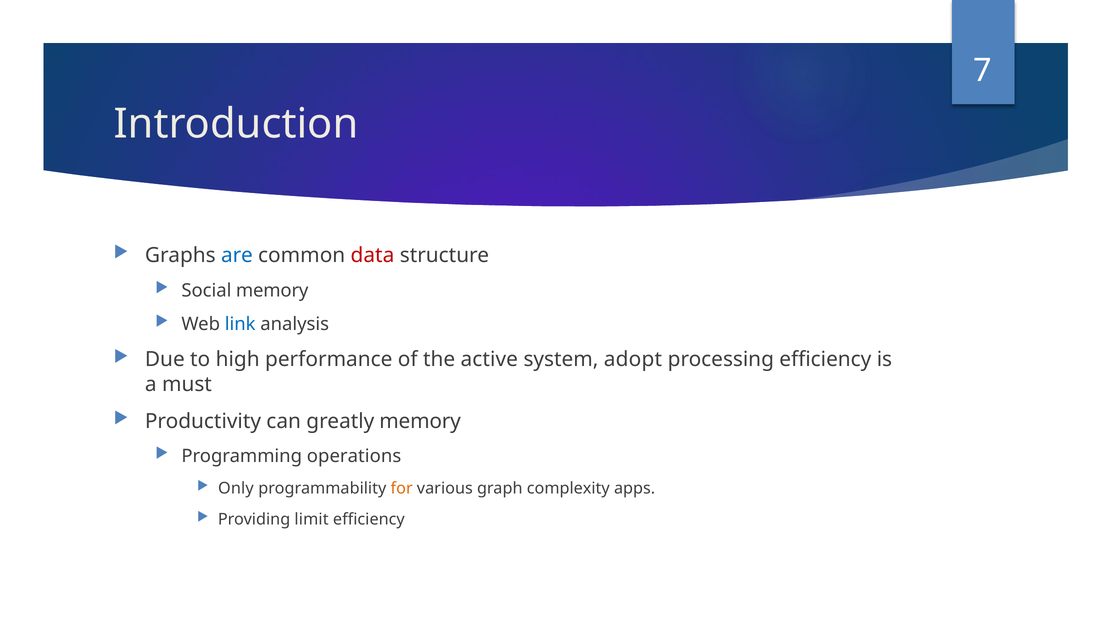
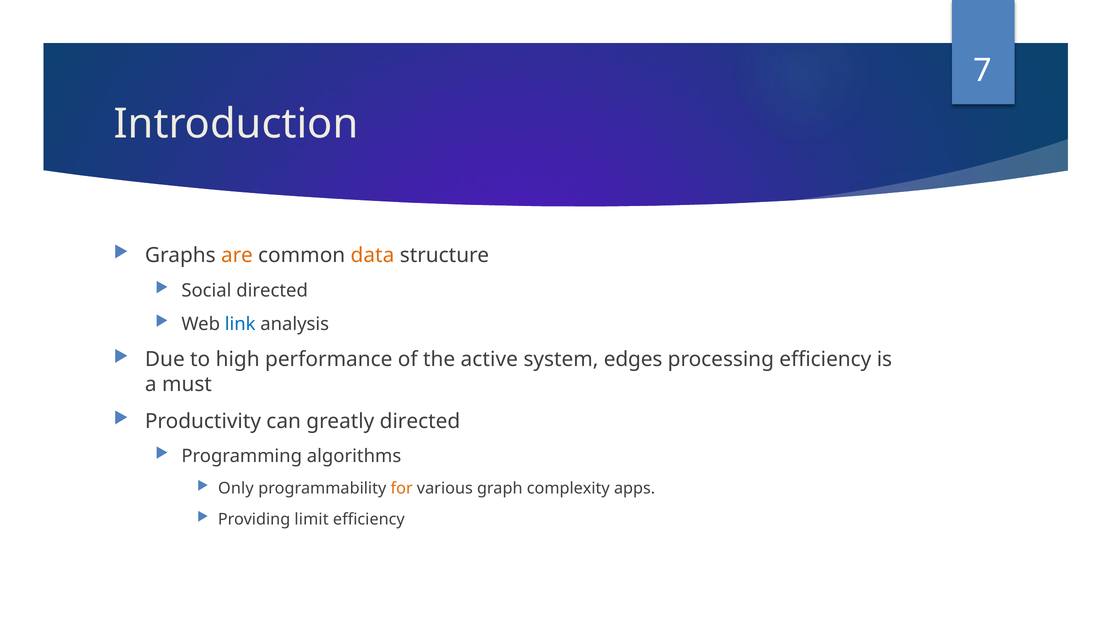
are colour: blue -> orange (237, 256)
data colour: red -> orange (372, 256)
Social memory: memory -> directed (272, 291)
adopt: adopt -> edges (633, 360)
greatly memory: memory -> directed (420, 421)
operations: operations -> algorithms (354, 457)
